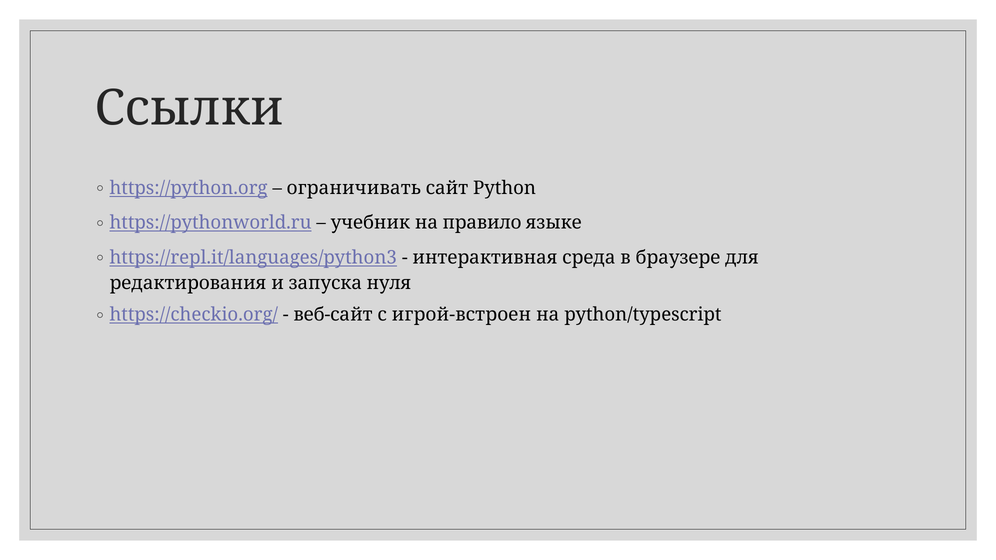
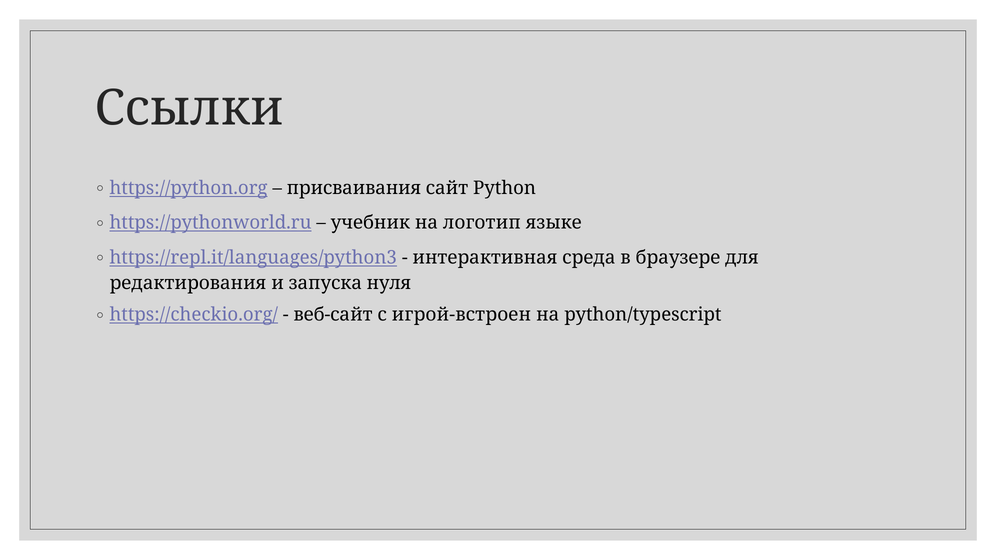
ограничивать: ограничивать -> присваивания (354, 188)
правило: правило -> логотип (482, 223)
